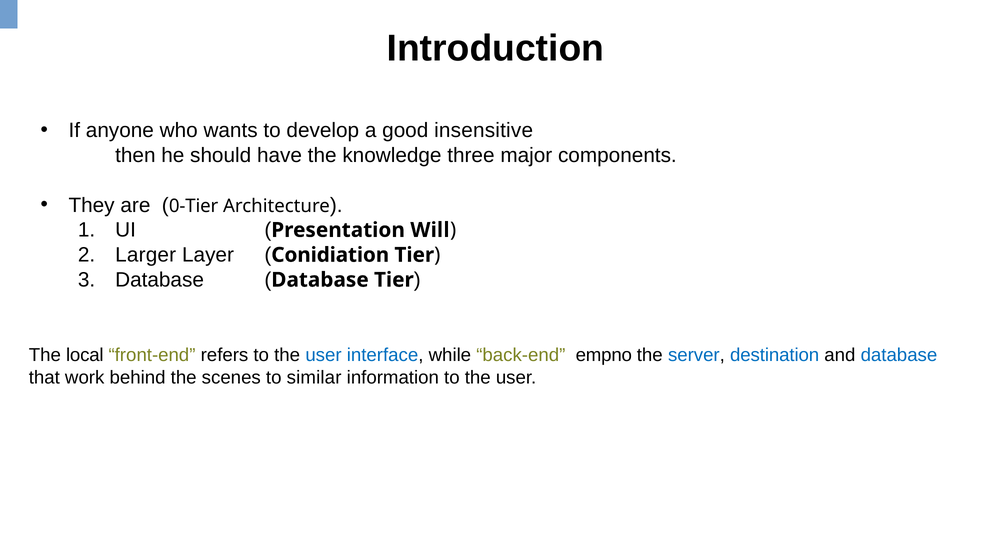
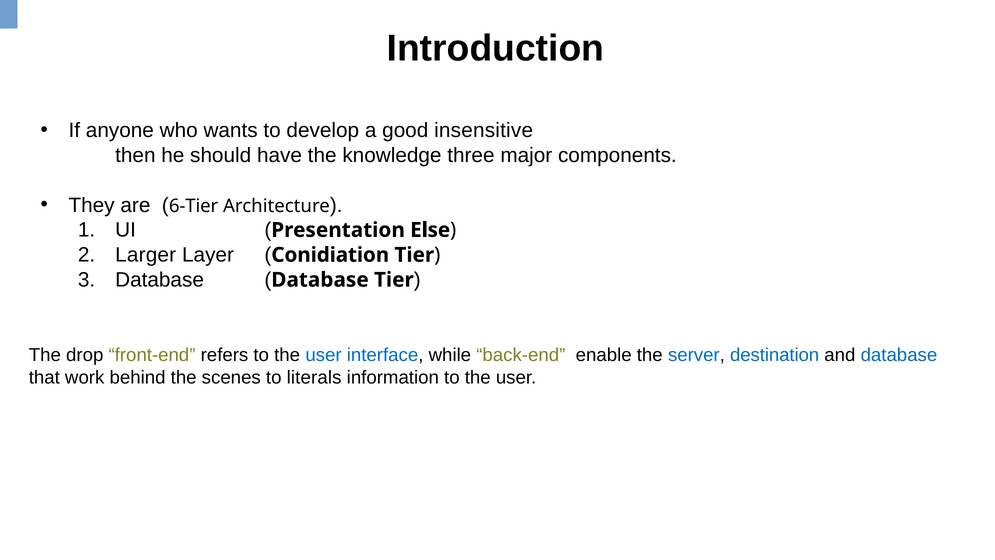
0-Tier: 0-Tier -> 6-Tier (194, 206)
Will: Will -> Else (430, 230)
local: local -> drop (85, 355)
empno: empno -> enable (604, 355)
similar: similar -> literals (314, 377)
